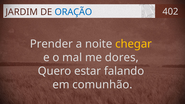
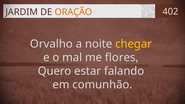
ORAÇÃO colour: blue -> orange (73, 12)
Prender: Prender -> Orvalho (51, 44)
dores: dores -> flores (122, 57)
